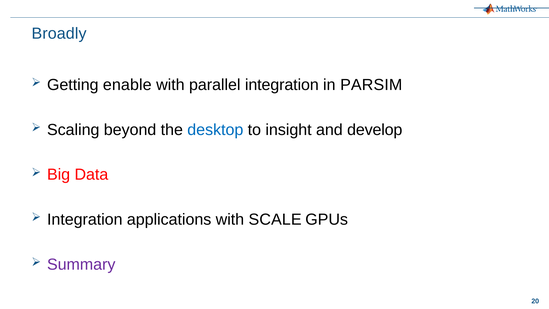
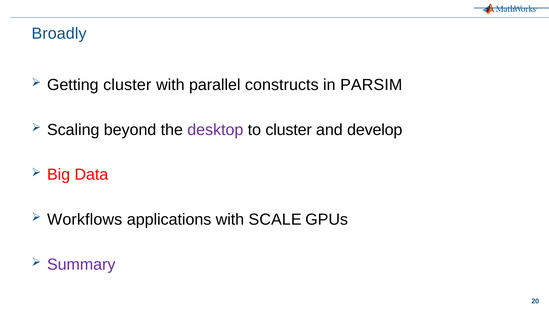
Getting enable: enable -> cluster (127, 85)
parallel integration: integration -> constructs (282, 85)
desktop colour: blue -> purple (215, 130)
to insight: insight -> cluster (289, 130)
Integration: Integration -> Workflows (85, 219)
